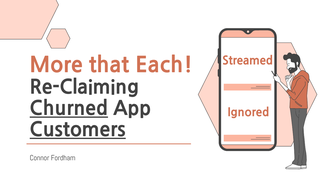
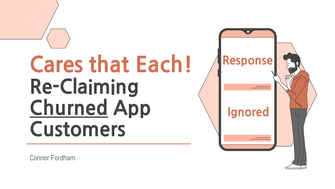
More: More -> Cares (56, 65)
Streamed: Streamed -> Response (248, 61)
Customers underline: present -> none (78, 129)
